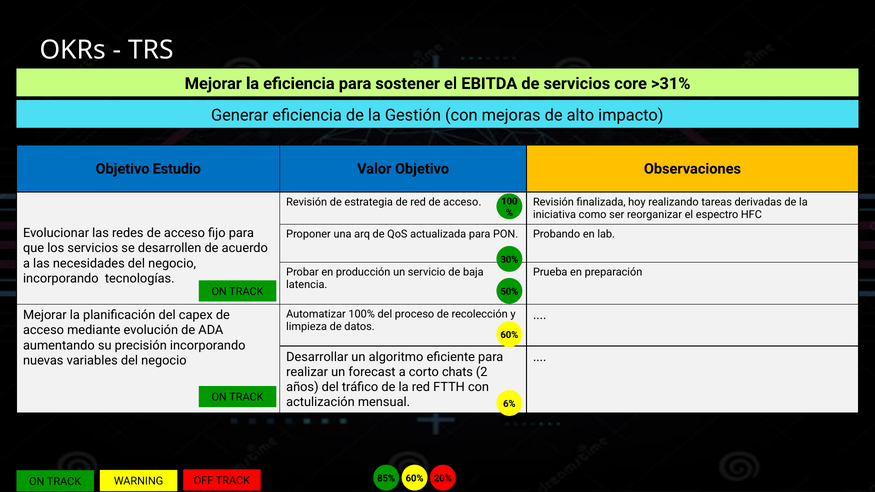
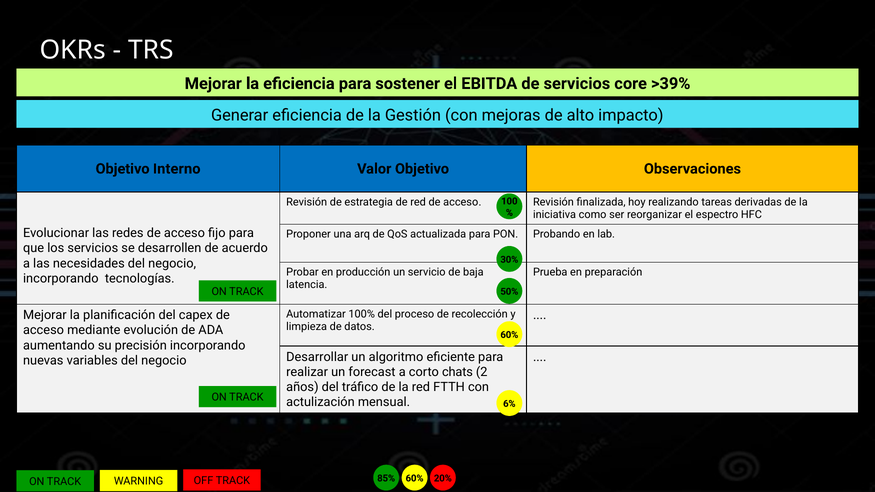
>31%: >31% -> >39% (671, 84)
Estudio: Estudio -> Interno (177, 169)
